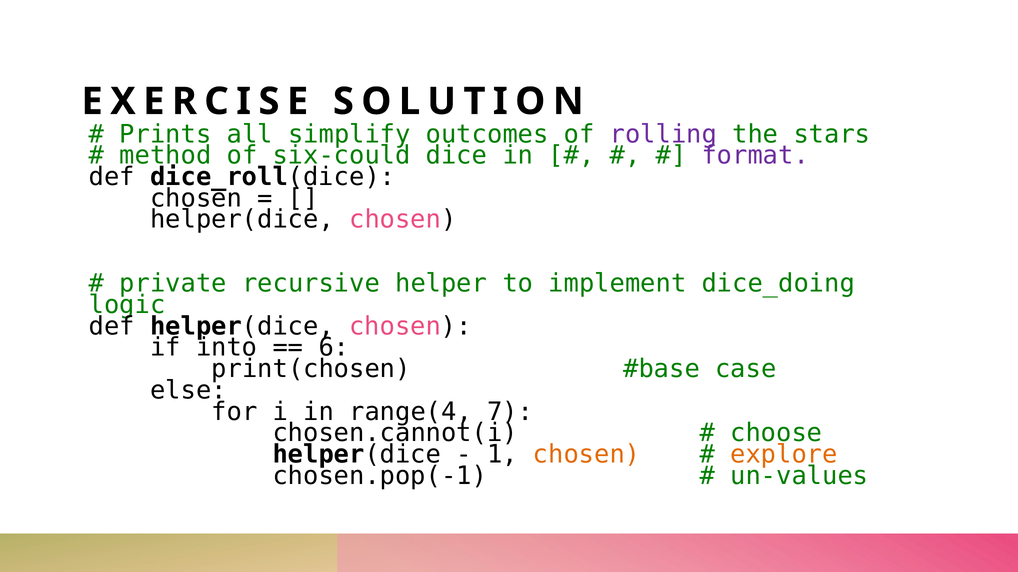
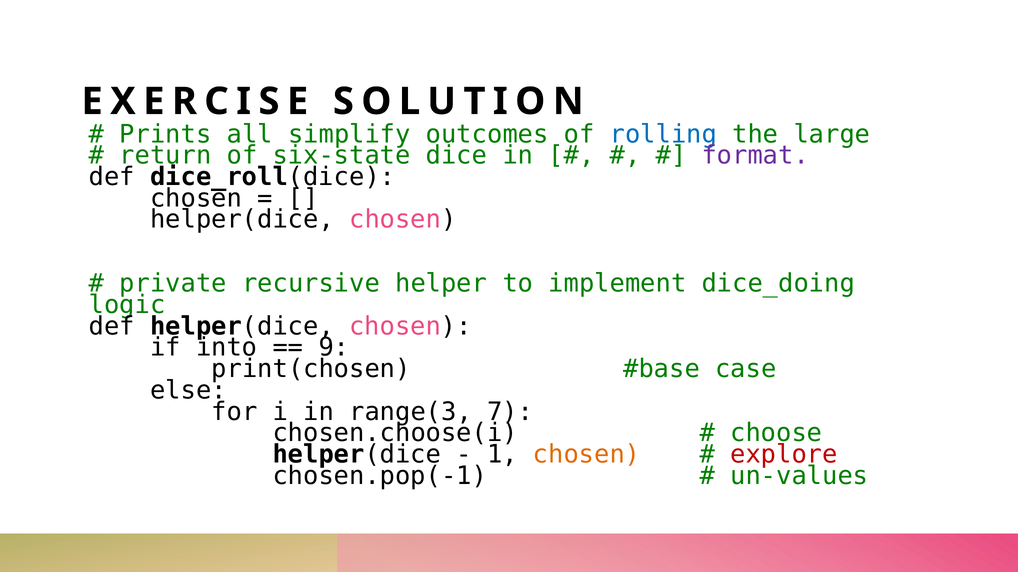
rolling colour: purple -> blue (663, 134)
stars: stars -> large (832, 134)
method: method -> return (165, 156)
six-could: six-could -> six-state (342, 156)
6: 6 -> 9 (334, 348)
range(4: range(4 -> range(3 (411, 412)
chosen.cannot(i: chosen.cannot(i -> chosen.choose(i (395, 433)
explore colour: orange -> red (784, 455)
